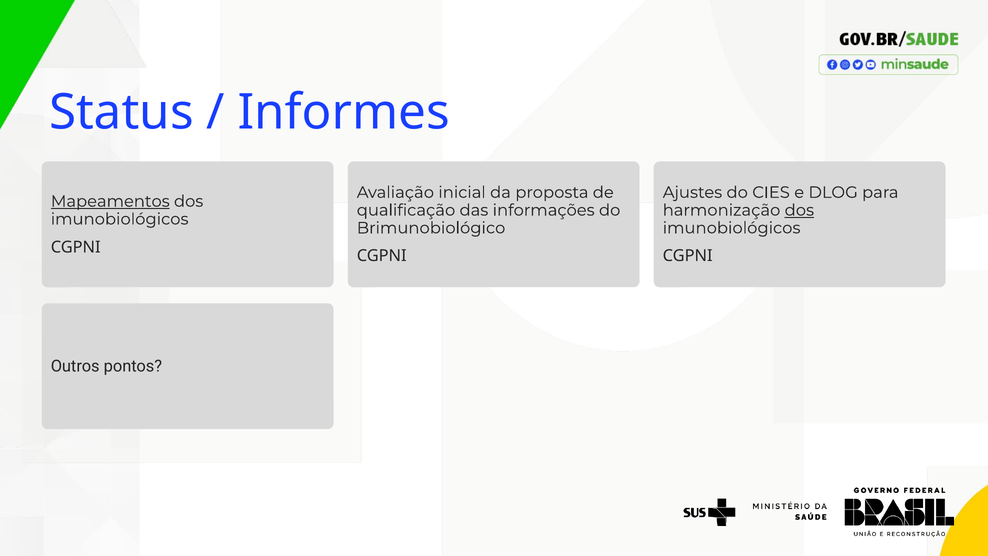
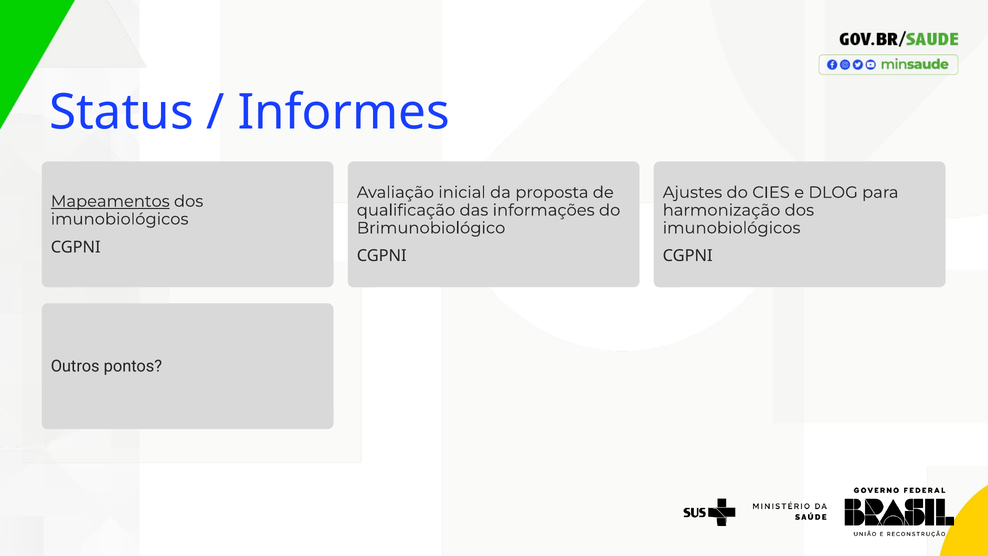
dos underline: present -> none (799, 210)
